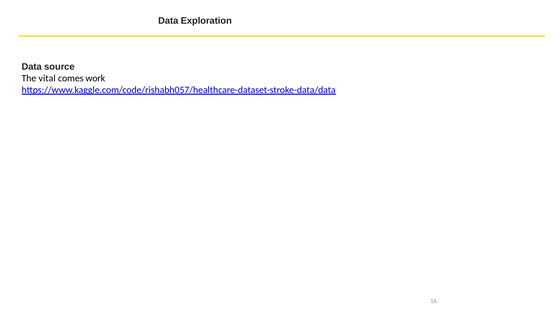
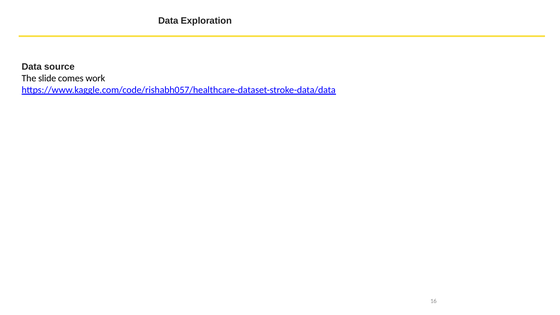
vital: vital -> slide (47, 78)
